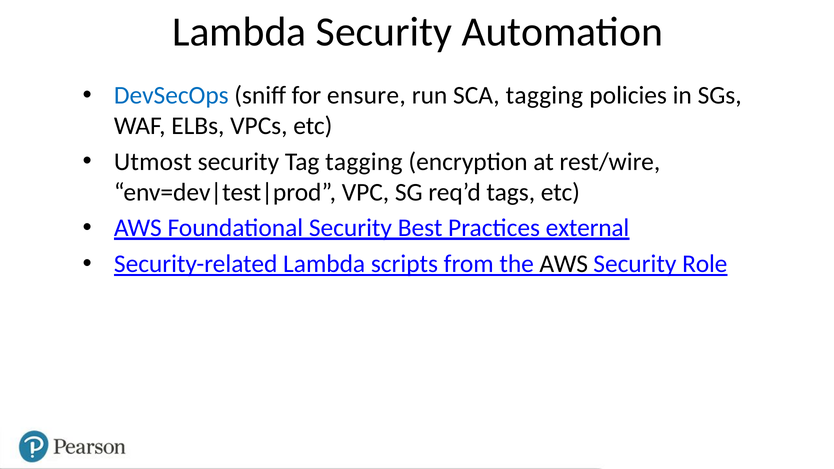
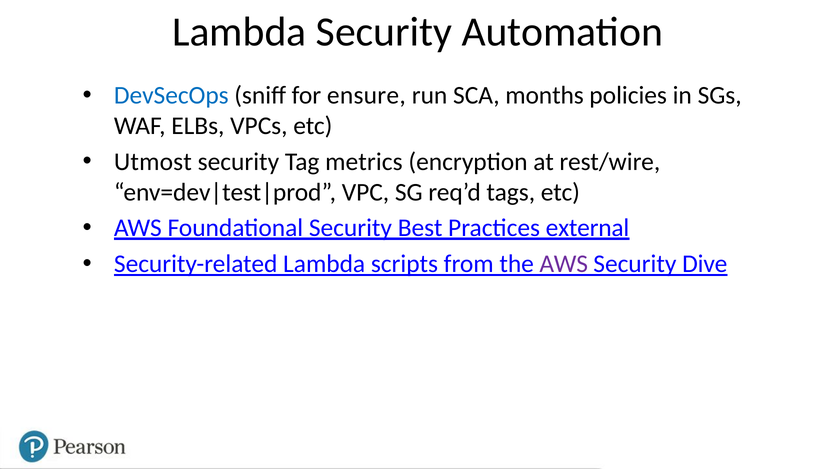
SCA tagging: tagging -> months (545, 96)
Tag tagging: tagging -> metrics (364, 162)
AWS colour: black -> purple (564, 264)
Role: Role -> Dive (705, 264)
